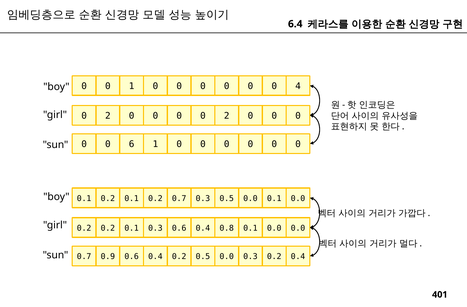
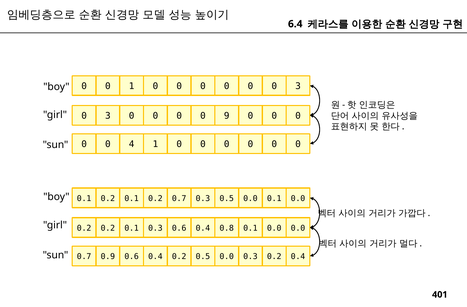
0 0 4: 4 -> 3 (298, 86)
2: 2 -> 3 (108, 116)
0 0 2: 2 -> 9 (227, 116)
6: 6 -> 4 (132, 144)
